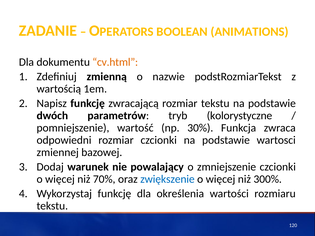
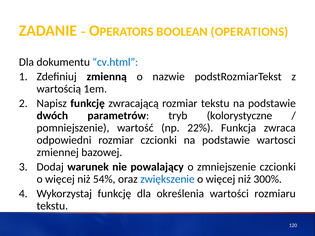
ANIMATIONS: ANIMATIONS -> OPERATIONS (250, 32)
cv.html colour: orange -> blue (115, 62)
30%: 30% -> 22% (200, 128)
70%: 70% -> 54% (104, 179)
